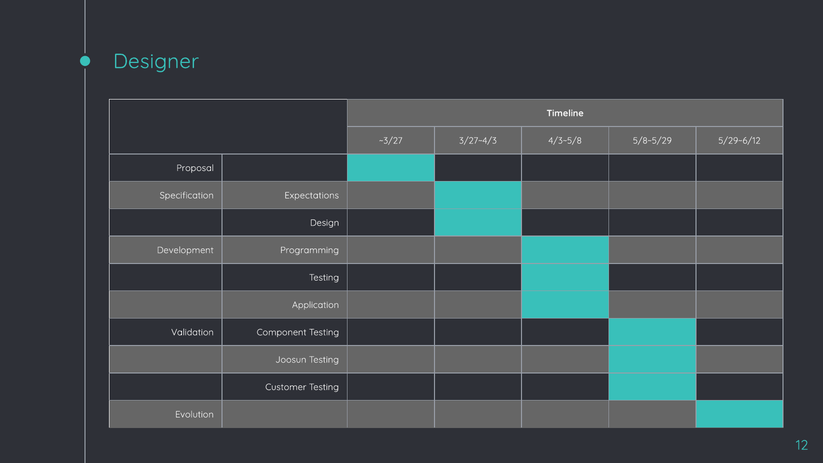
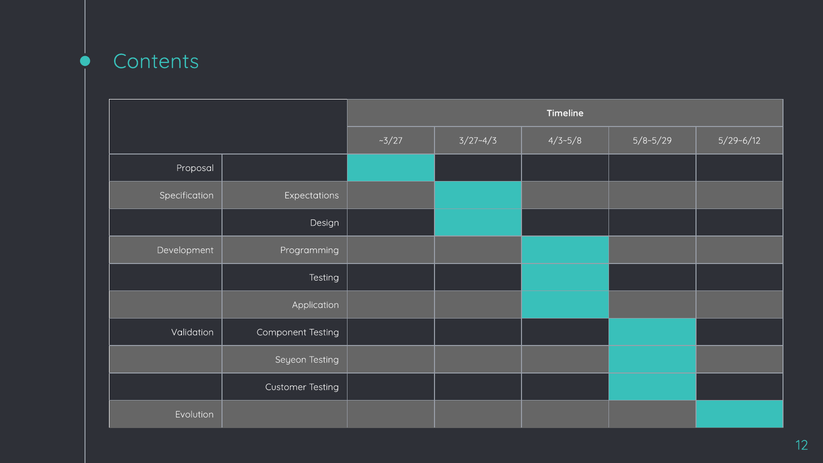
Designer: Designer -> Contents (156, 61)
Joosun: Joosun -> Seyeon (291, 360)
